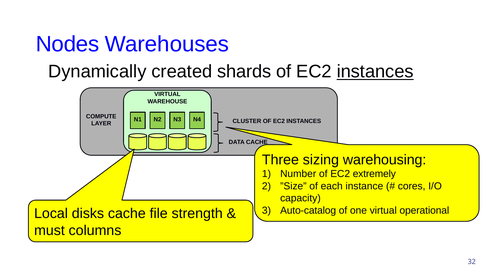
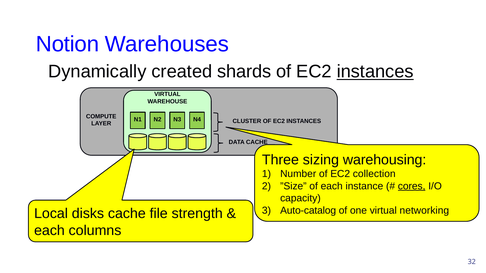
Nodes: Nodes -> Notion (68, 44)
extremely: extremely -> collection (374, 174)
cores underline: none -> present (412, 186)
operational: operational -> networking (424, 211)
must: must -> each (49, 231)
